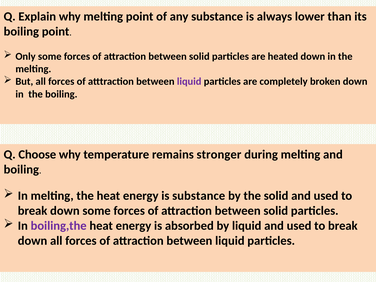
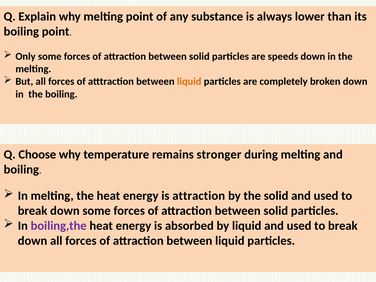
heated: heated -> speeds (283, 56)
liquid colour: purple -> orange (189, 82)
is substance: substance -> attraction (199, 196)
